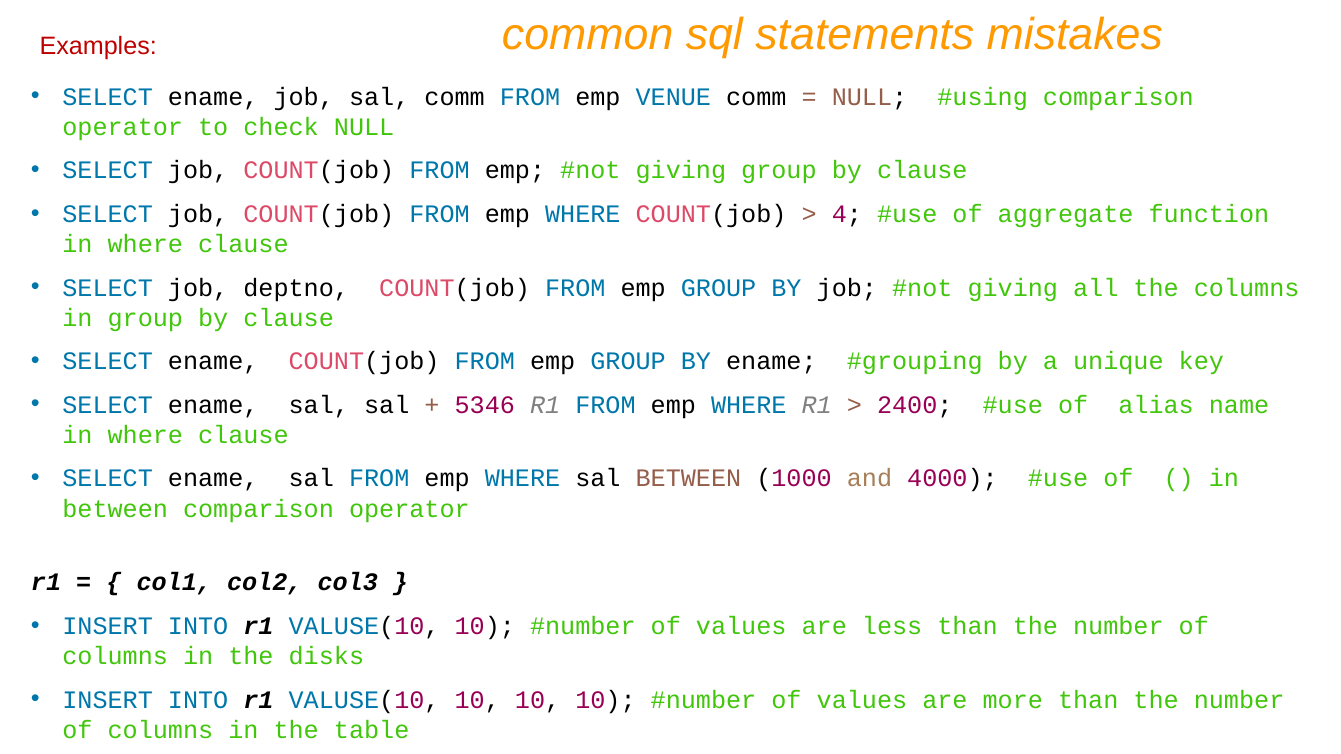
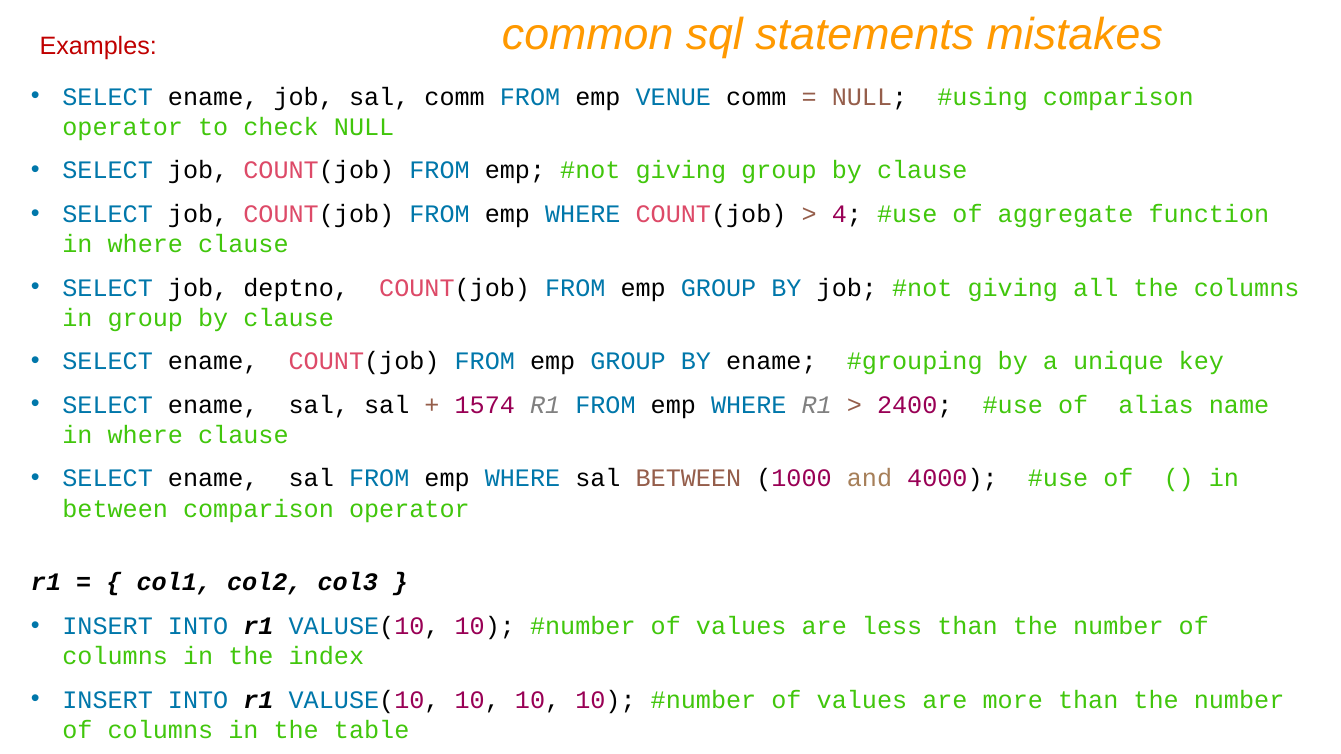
5346: 5346 -> 1574 (485, 405)
disks: disks -> index (326, 657)
